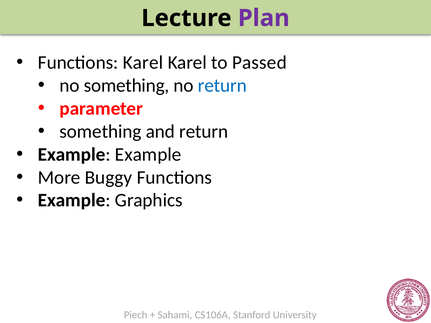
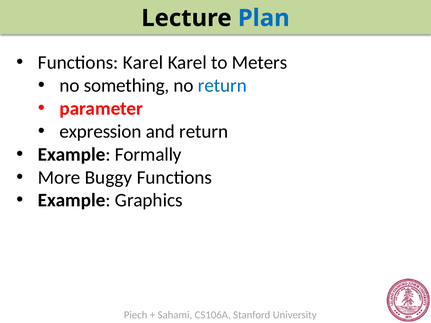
Plan colour: purple -> blue (264, 18)
Passed: Passed -> Meters (260, 63)
something: something -> expression (100, 132)
Example Example: Example -> Formally (148, 155)
